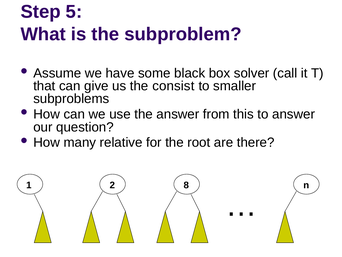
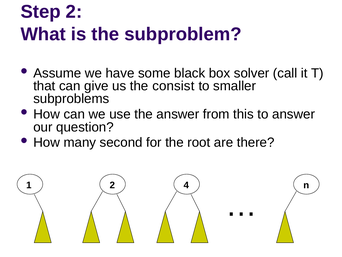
Step 5: 5 -> 2 (74, 12)
relative: relative -> second (121, 142)
8: 8 -> 4 (186, 185)
